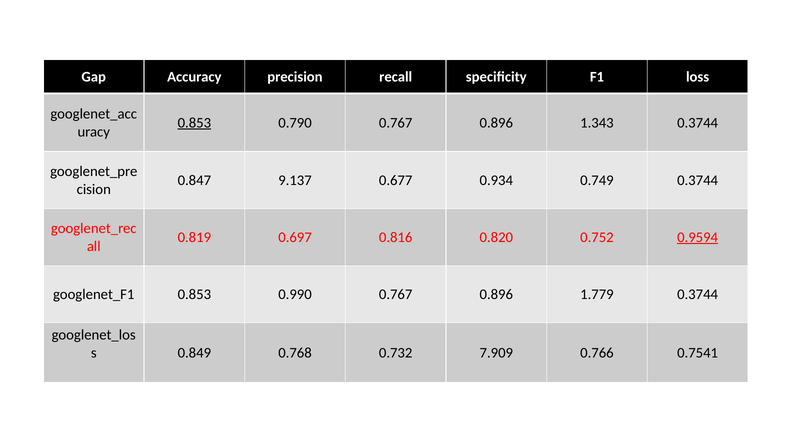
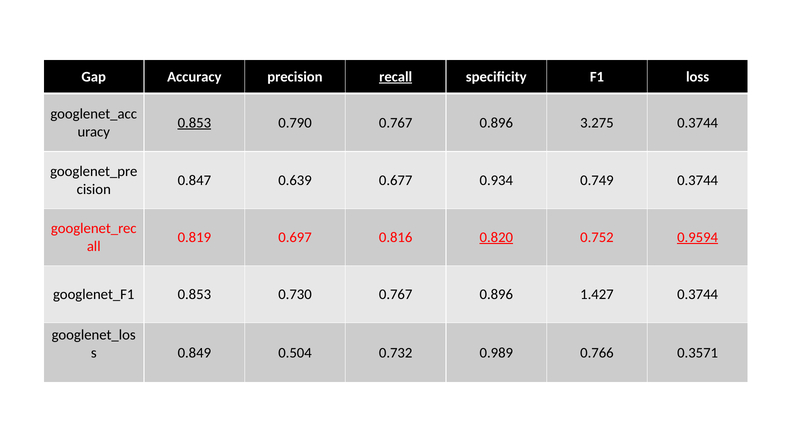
recall underline: none -> present (396, 77)
1.343: 1.343 -> 3.275 (597, 123)
9.137: 9.137 -> 0.639 (295, 181)
0.820 underline: none -> present (496, 238)
0.990: 0.990 -> 0.730 (295, 295)
1.779: 1.779 -> 1.427 (597, 295)
0.768: 0.768 -> 0.504 (295, 353)
7.909: 7.909 -> 0.989 (496, 353)
0.7541: 0.7541 -> 0.3571 (698, 353)
